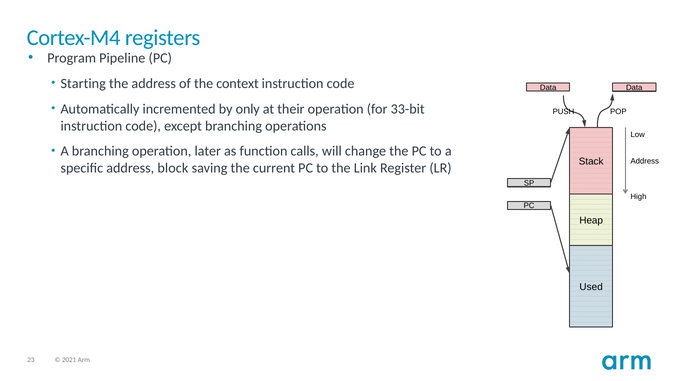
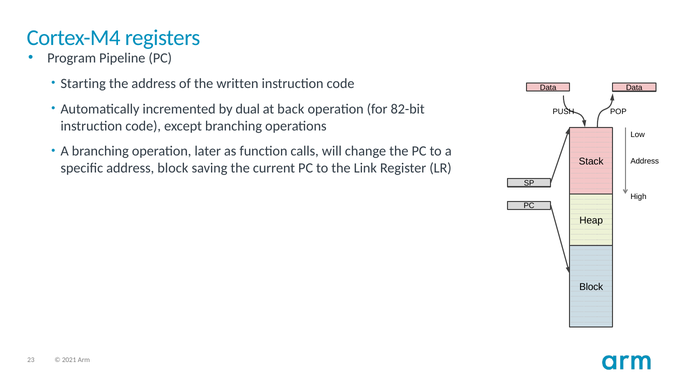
context: context -> written (237, 83)
only: only -> dual (248, 109)
their: their -> back (291, 109)
33-bit: 33-bit -> 82-bit (408, 109)
Used: Used -> Block (591, 287)
